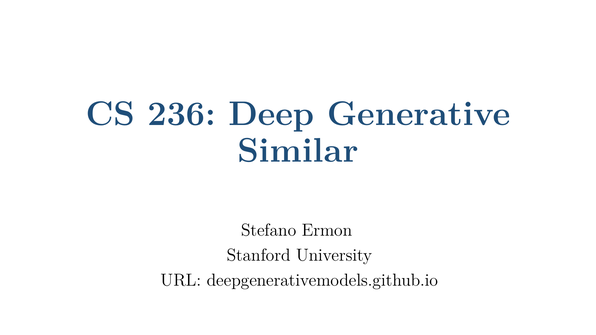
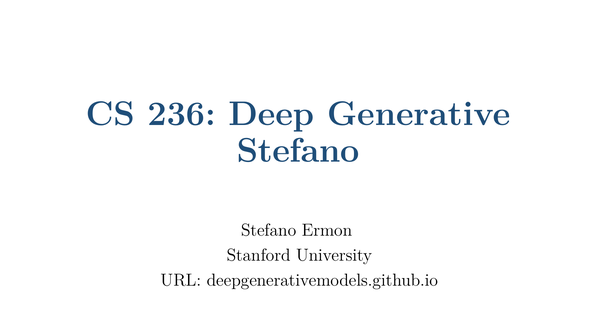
Similar: Similar -> Stefano (298, 151)
